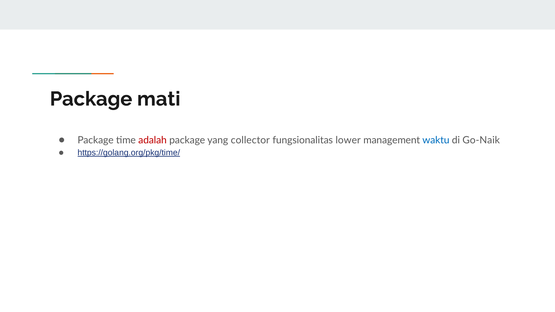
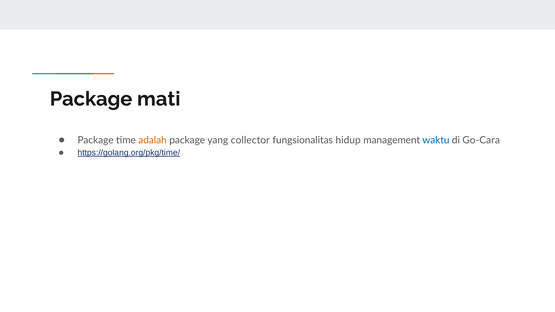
adalah colour: red -> orange (153, 140)
lower: lower -> hidup (348, 140)
Go-Naik: Go-Naik -> Go-Cara (481, 140)
